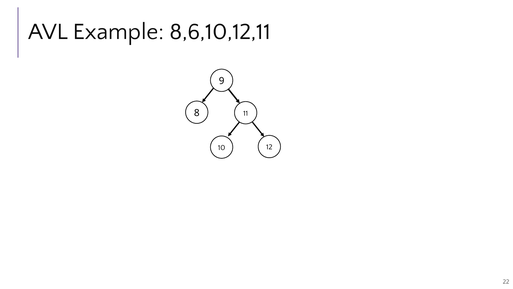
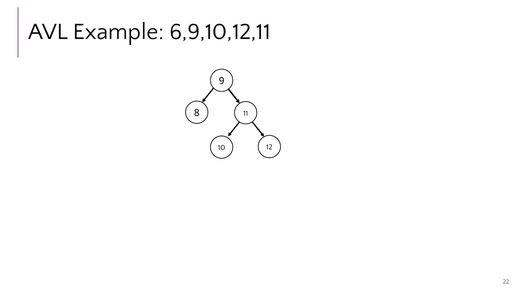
8,6,10,12,11: 8,6,10,12,11 -> 6,9,10,12,11 (220, 31)
